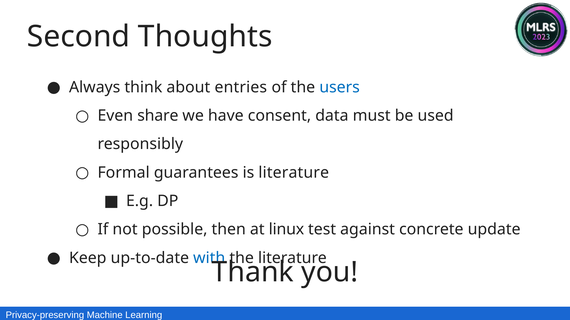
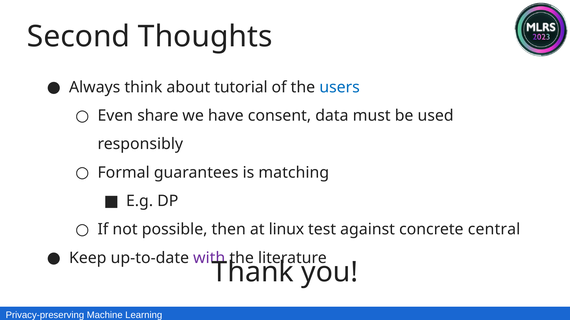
entries: entries -> tutorial (241, 87)
is literature: literature -> matching (294, 173)
update: update -> central (494, 230)
with colour: blue -> purple (209, 258)
